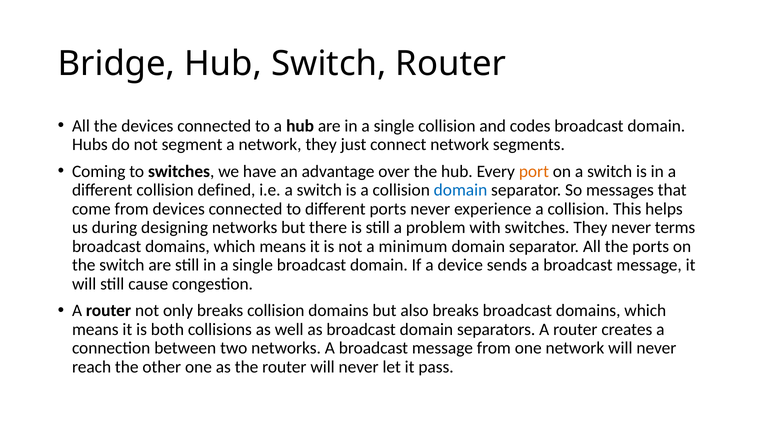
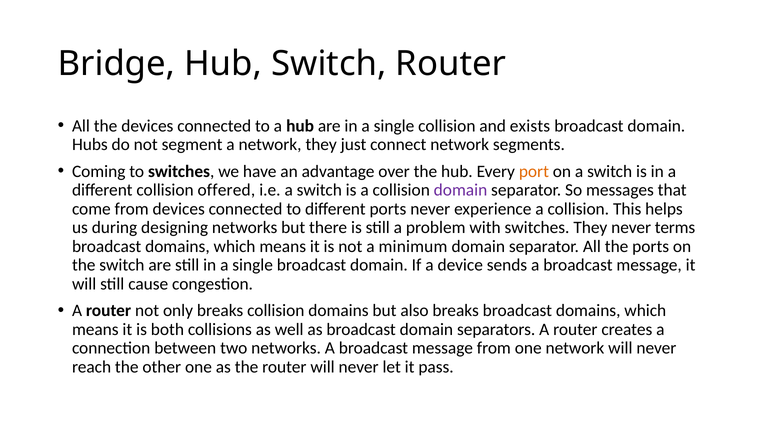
codes: codes -> exists (530, 126)
defined: defined -> offered (226, 190)
domain colour: blue -> purple (461, 190)
